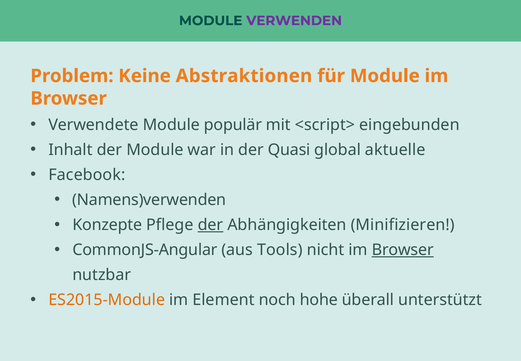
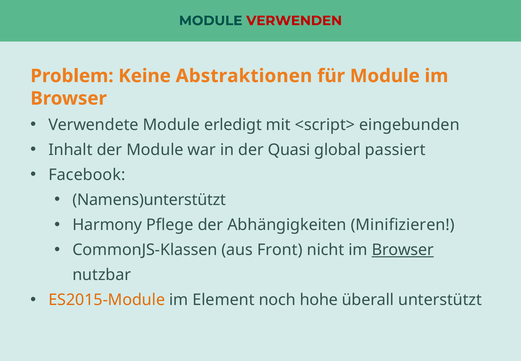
VERWENDEN colour: purple -> red (294, 21)
populär: populär -> erledigt (233, 125)
aktuelle: aktuelle -> passiert (395, 150)
Namens)verwenden: Namens)verwenden -> Namens)unterstützt (149, 200)
Konzepte: Konzepte -> Harmony (107, 225)
der underline: present -> none (210, 225)
CommonJS-Angular: CommonJS-Angular -> CommonJS-Klassen (145, 250)
Tools: Tools -> Front (280, 250)
